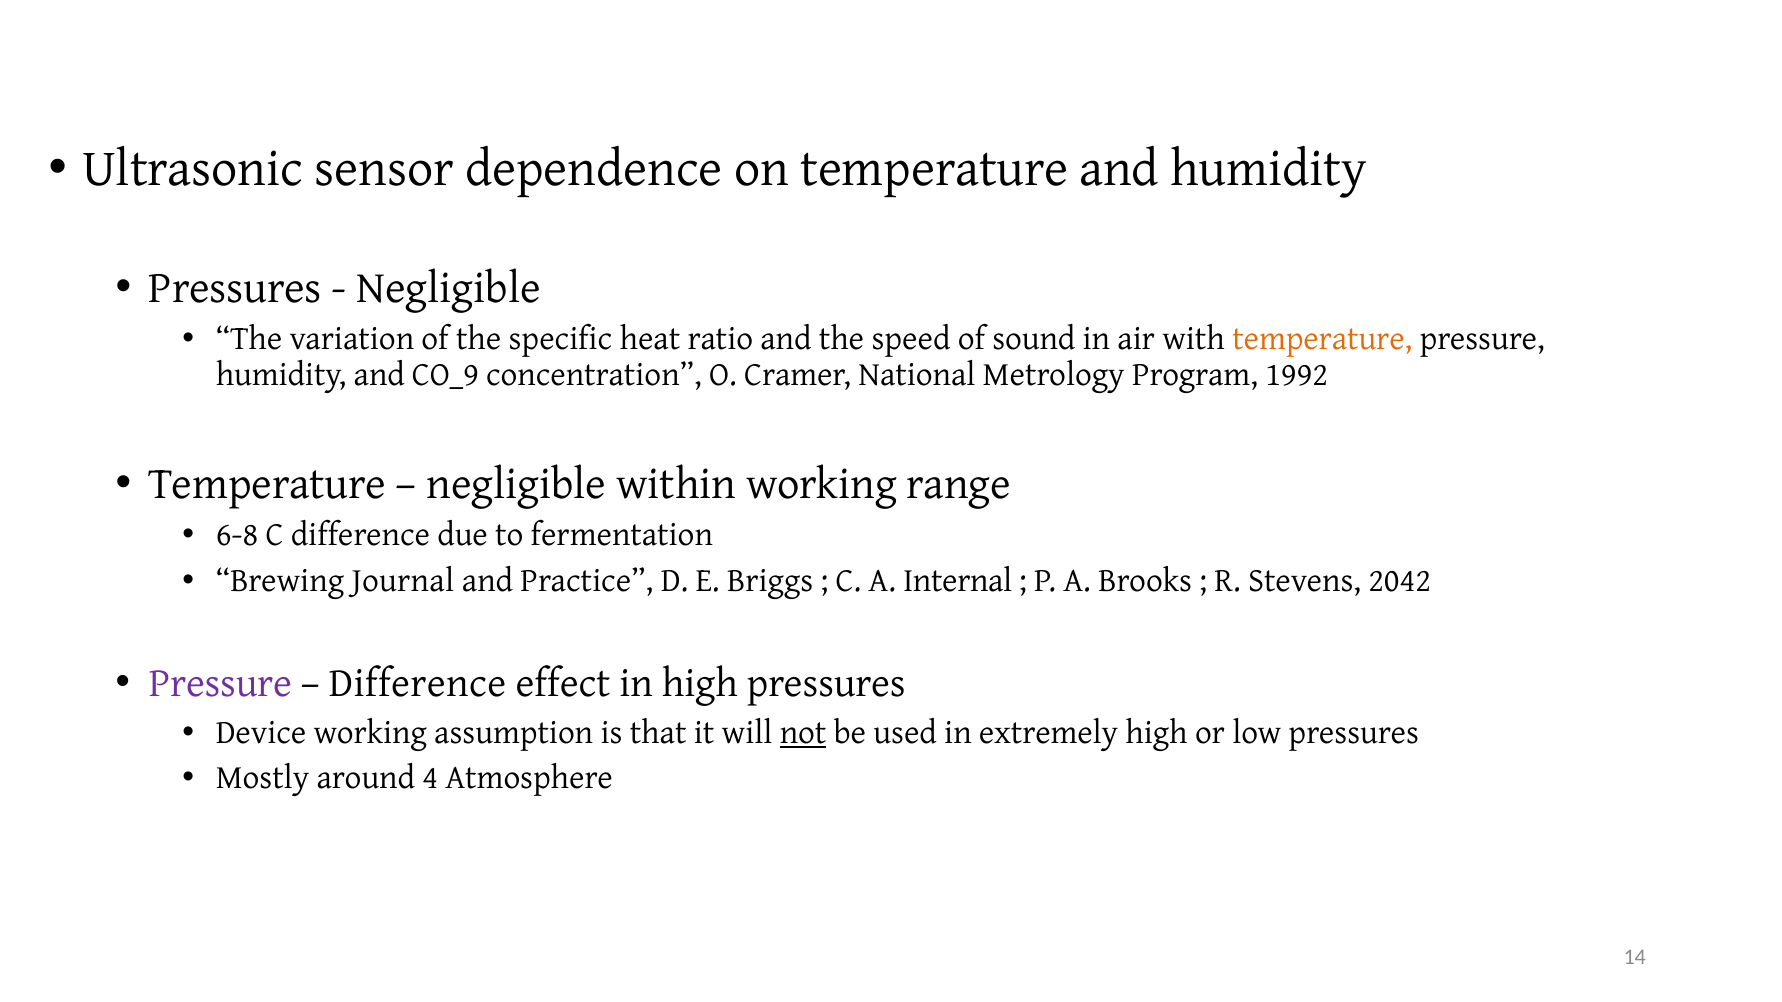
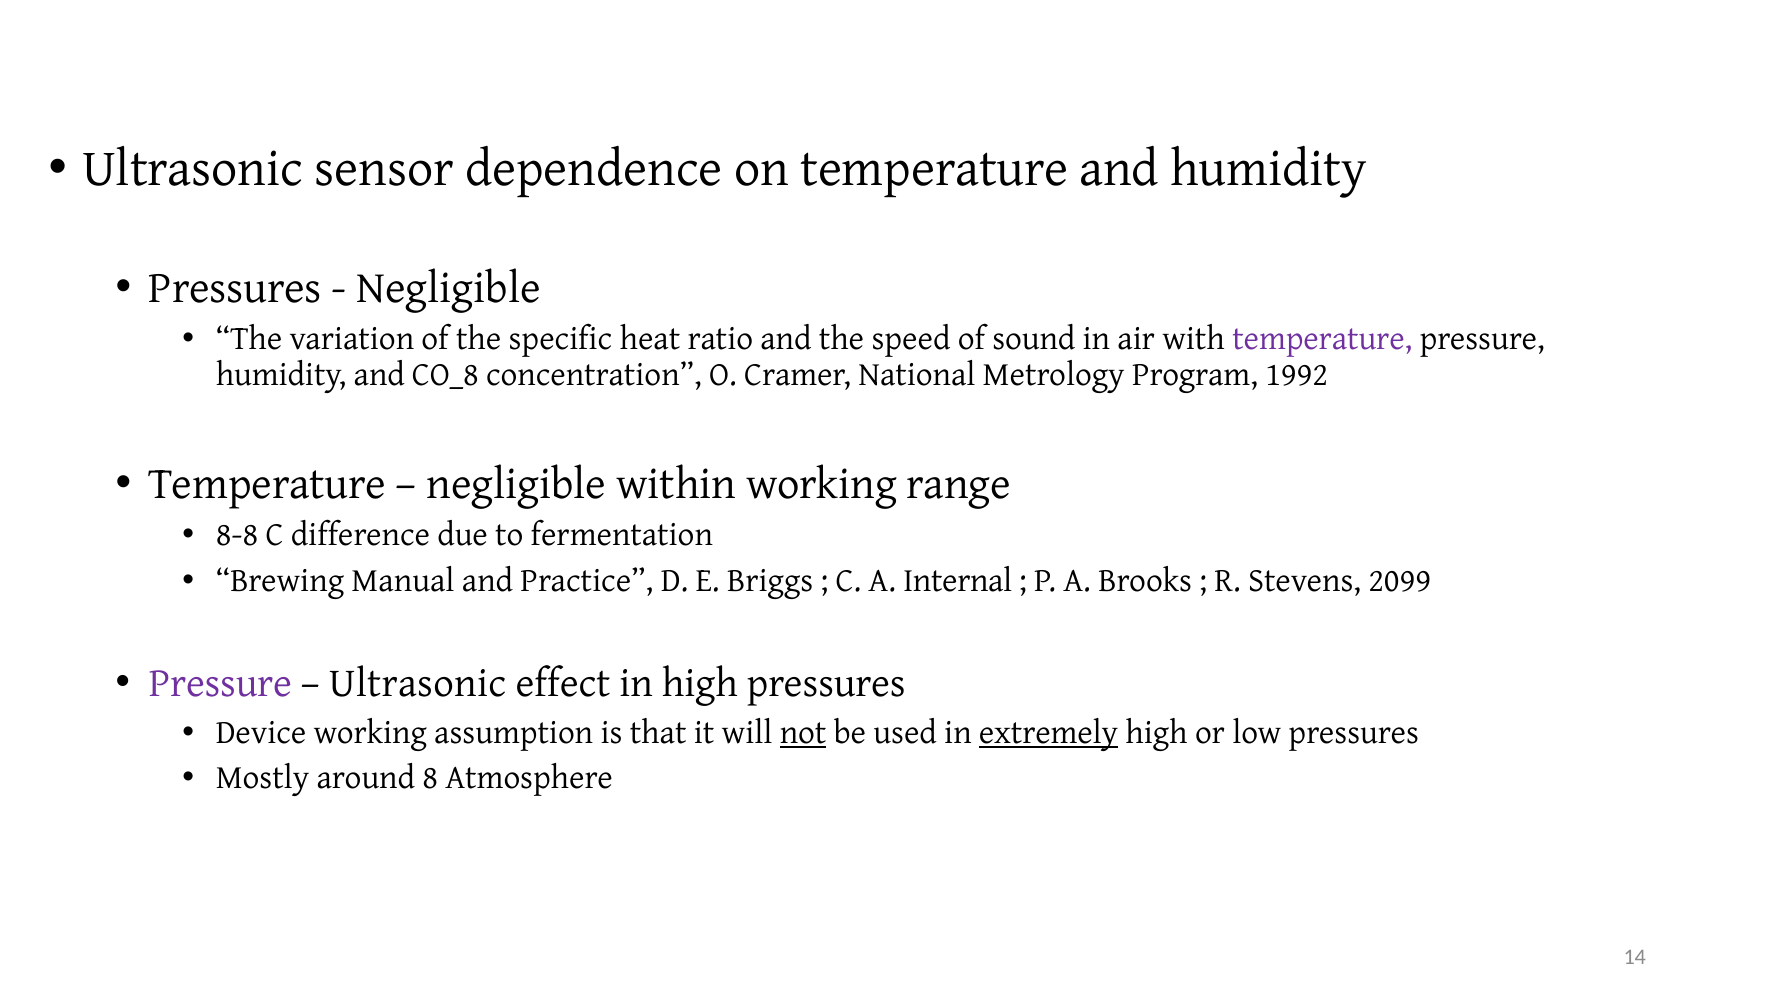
temperature colour: orange -> purple (1322, 339)
CO_9: CO_9 -> CO_8 (445, 375)
6-8: 6-8 -> 8-8 (237, 535)
Journal: Journal -> Manual (403, 581)
2042: 2042 -> 2099 (1400, 581)
Difference: Difference -> Ultrasonic (418, 683)
extremely underline: none -> present (1049, 733)
4: 4 -> 8 (430, 778)
